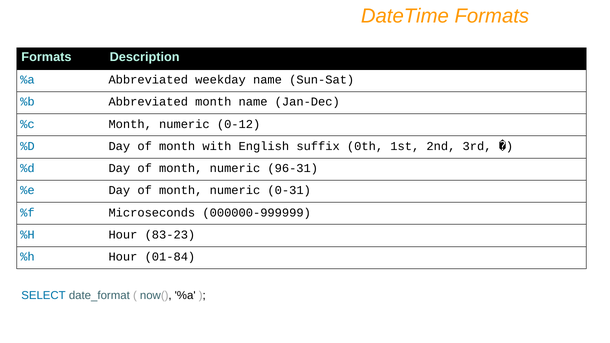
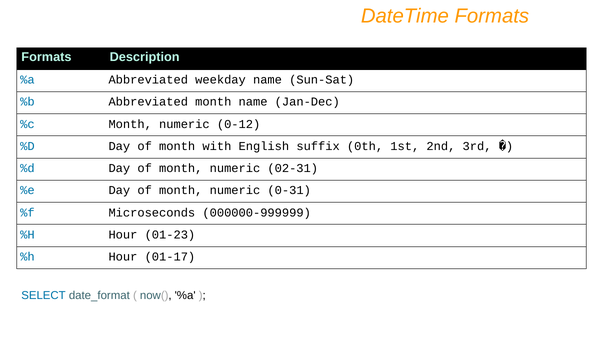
96-31: 96-31 -> 02-31 (293, 168)
83-23: 83-23 -> 01-23 (170, 235)
01-84: 01-84 -> 01-17 (170, 257)
